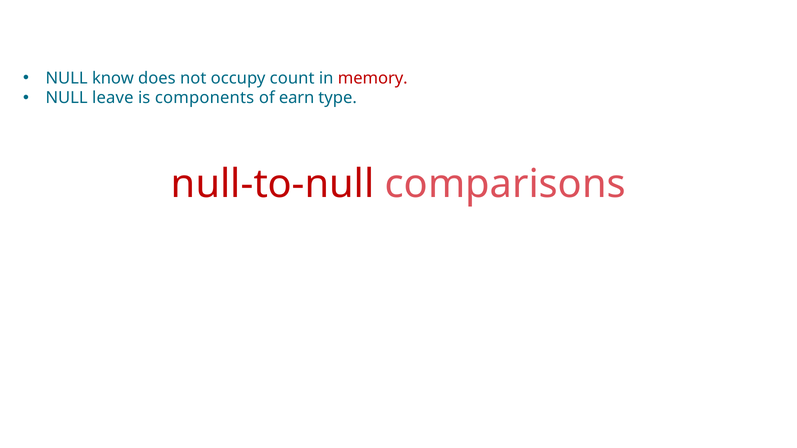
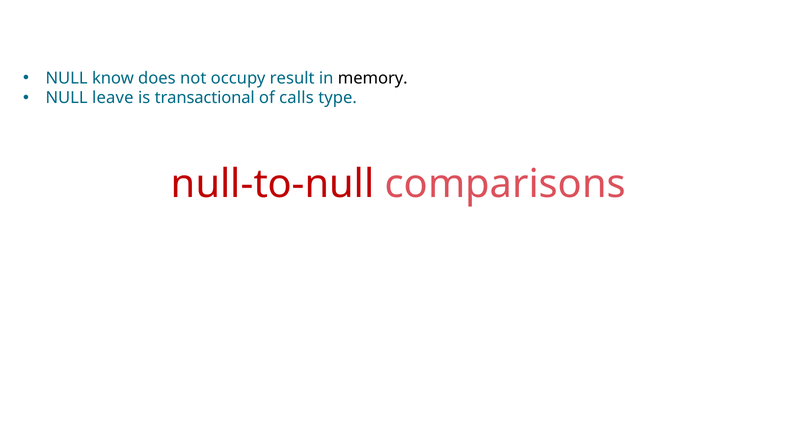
count: count -> result (292, 78)
memory colour: red -> black (373, 78)
components: components -> transactional (205, 98)
earn: earn -> calls (296, 98)
